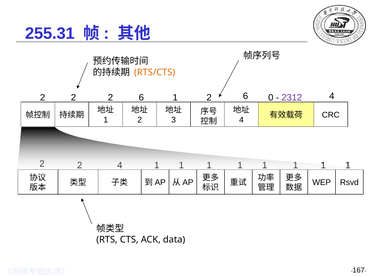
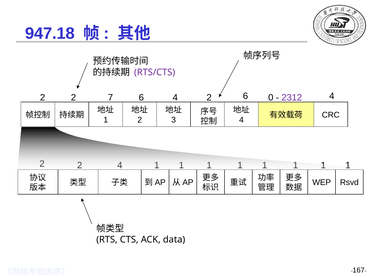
255.31: 255.31 -> 947.18 (50, 34)
RTS/CTS colour: orange -> purple (155, 72)
2 2 2: 2 -> 7 (110, 98)
6 1: 1 -> 4 (175, 98)
